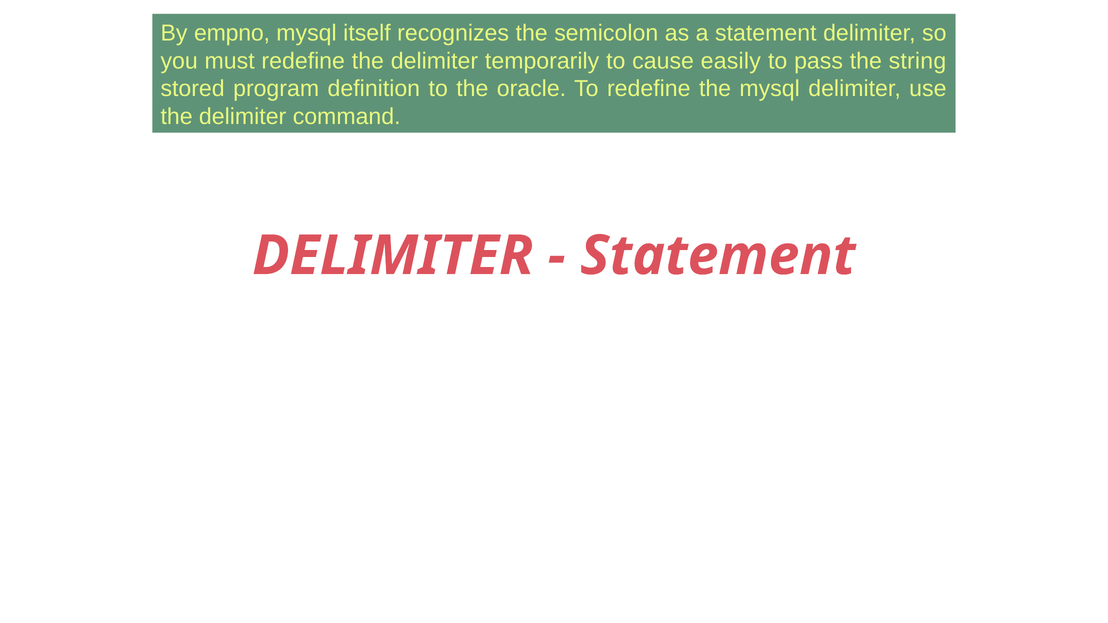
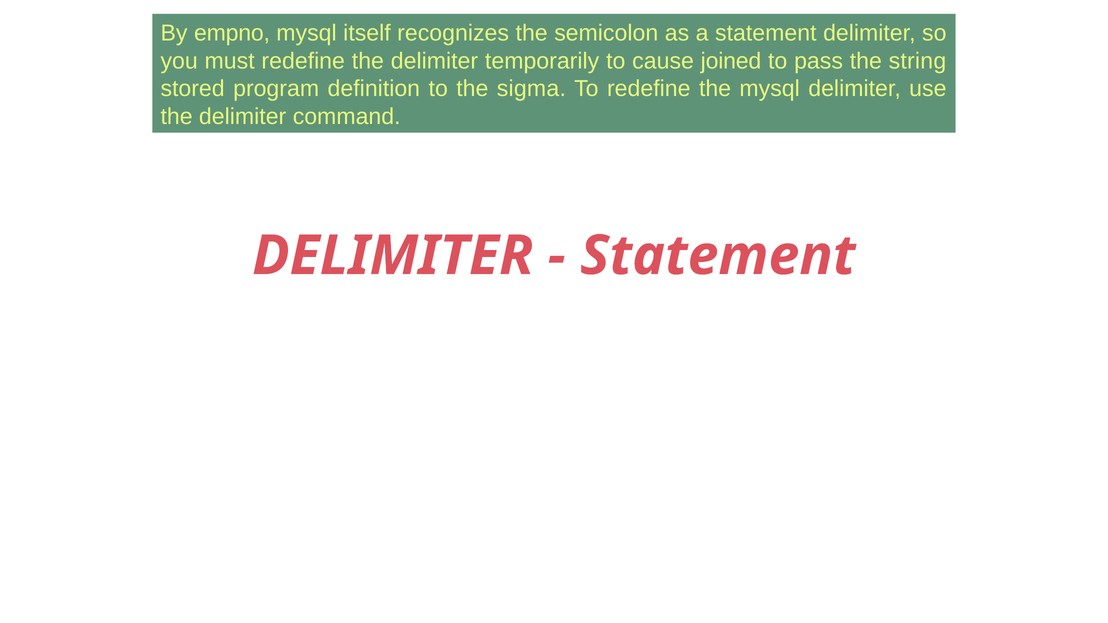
easily: easily -> joined (731, 61)
oracle: oracle -> sigma (531, 89)
